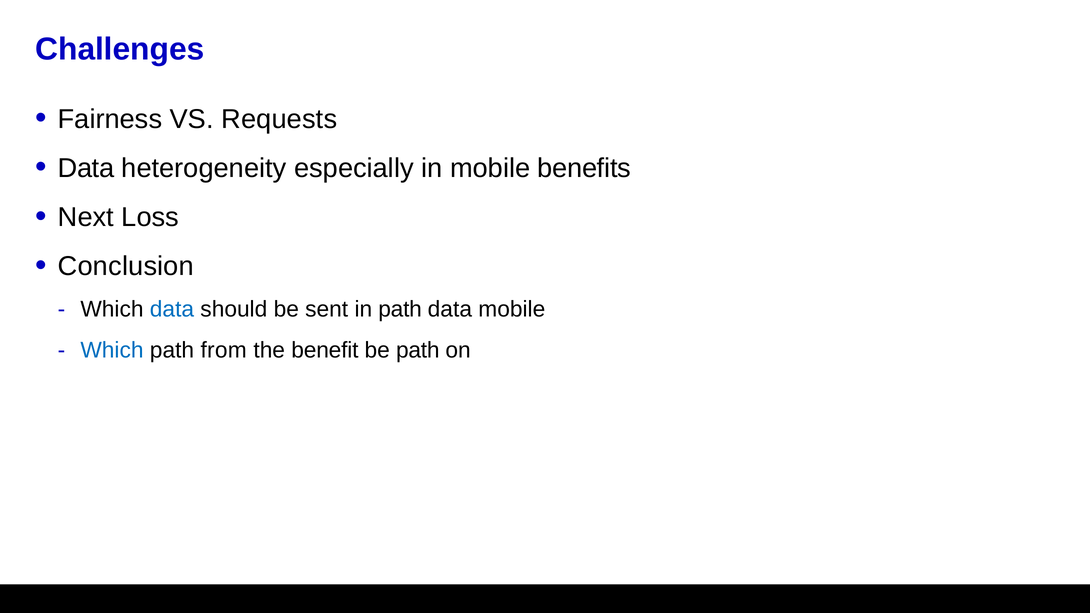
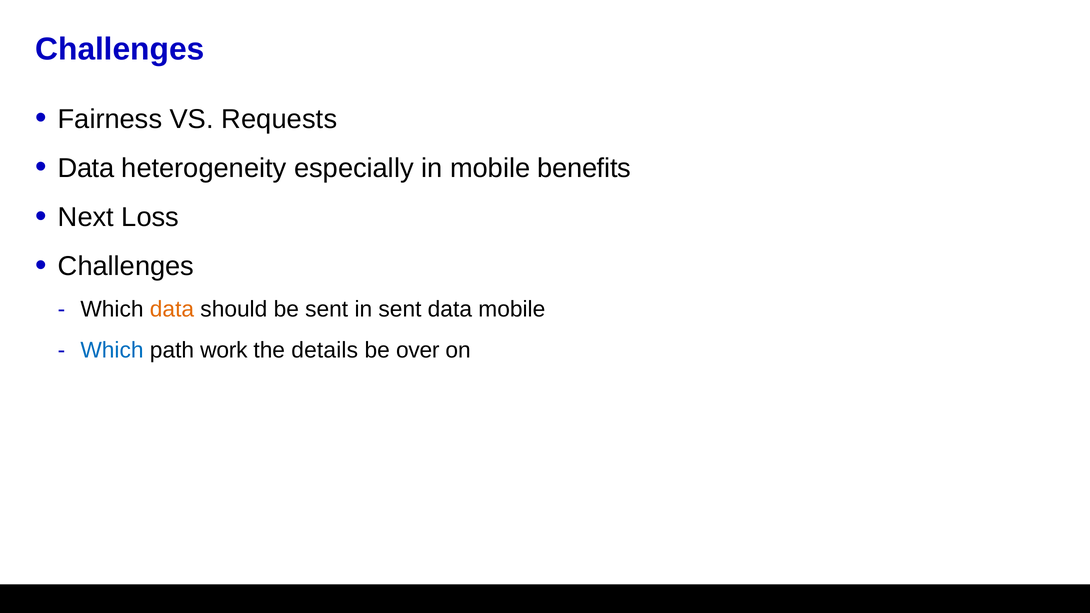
Conclusion: Conclusion -> Challenges (126, 266)
data colour: blue -> orange (172, 309)
in path: path -> sent (400, 309)
from: from -> work (224, 350)
benefit: benefit -> details (325, 350)
be path: path -> over (418, 350)
